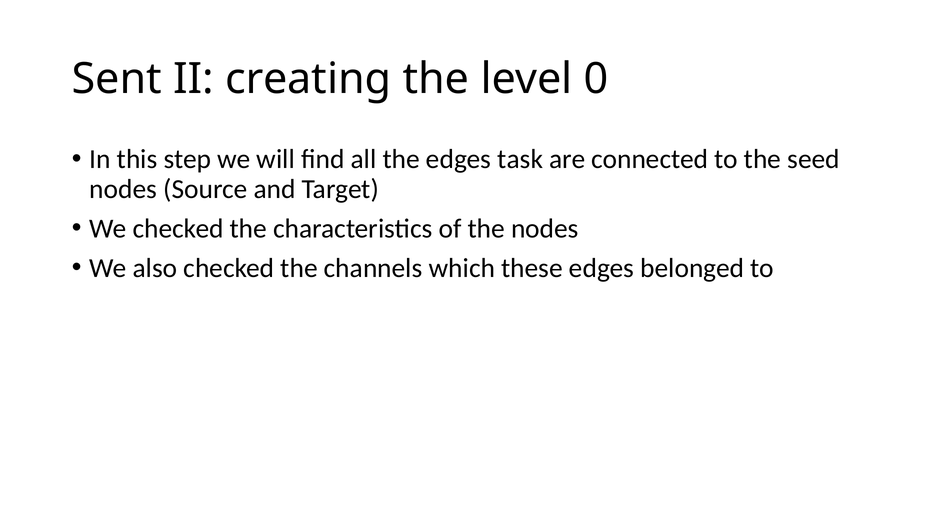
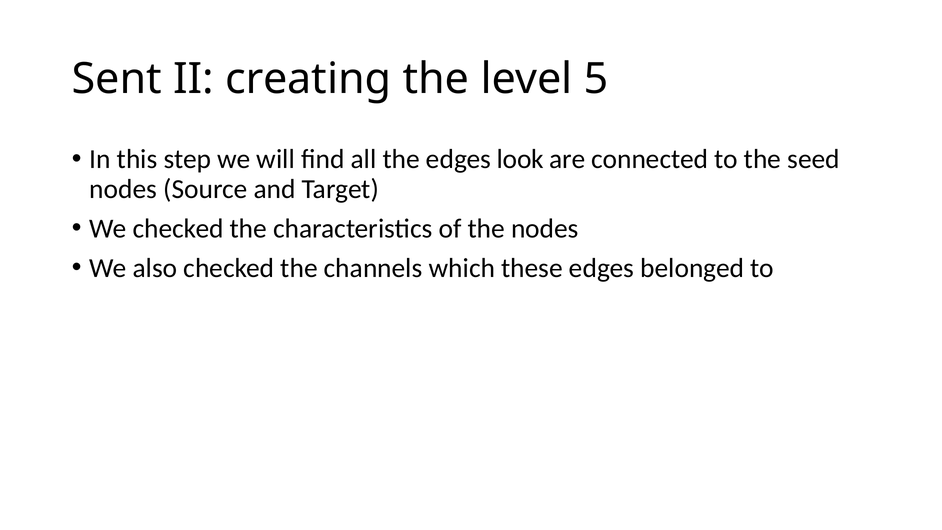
0: 0 -> 5 (596, 79)
task: task -> look (520, 159)
